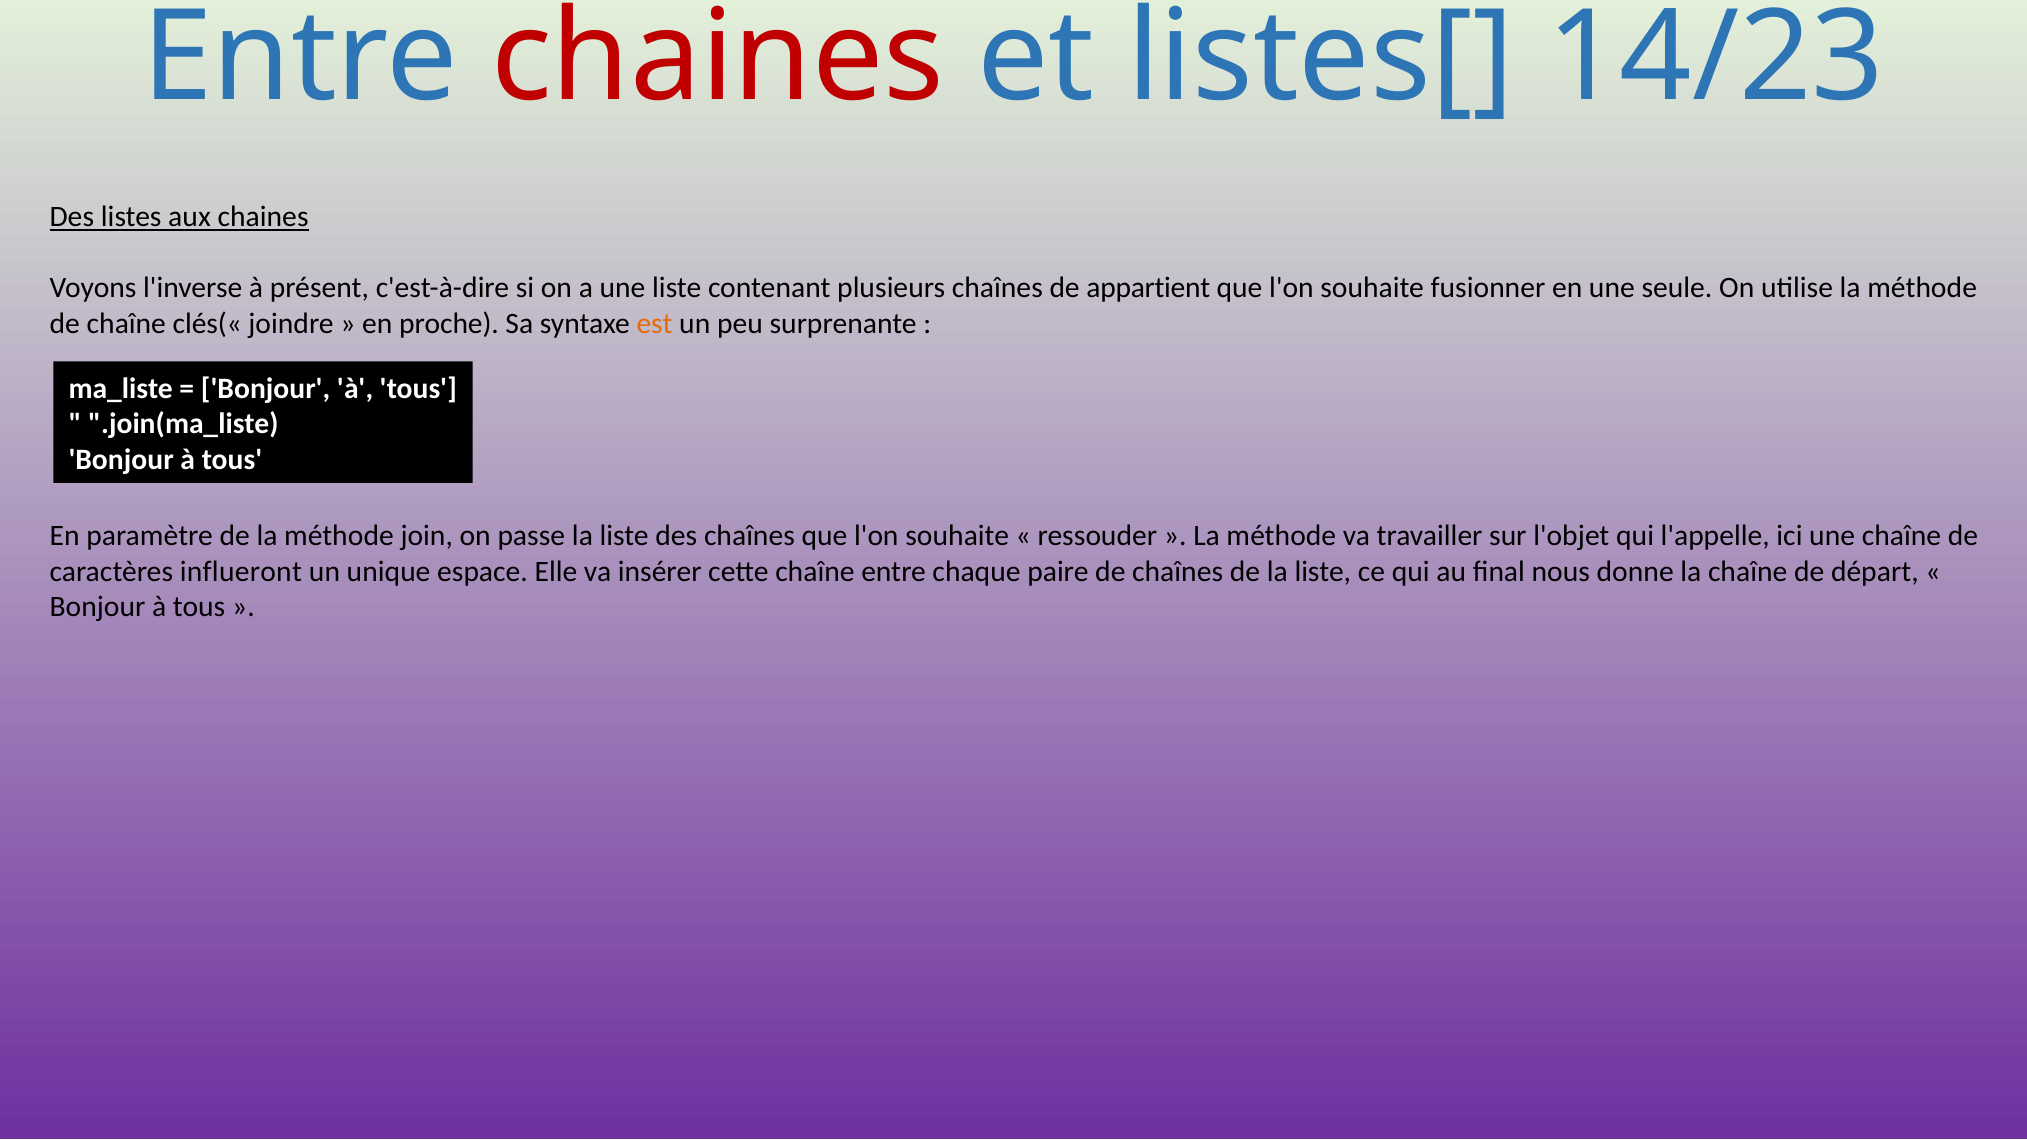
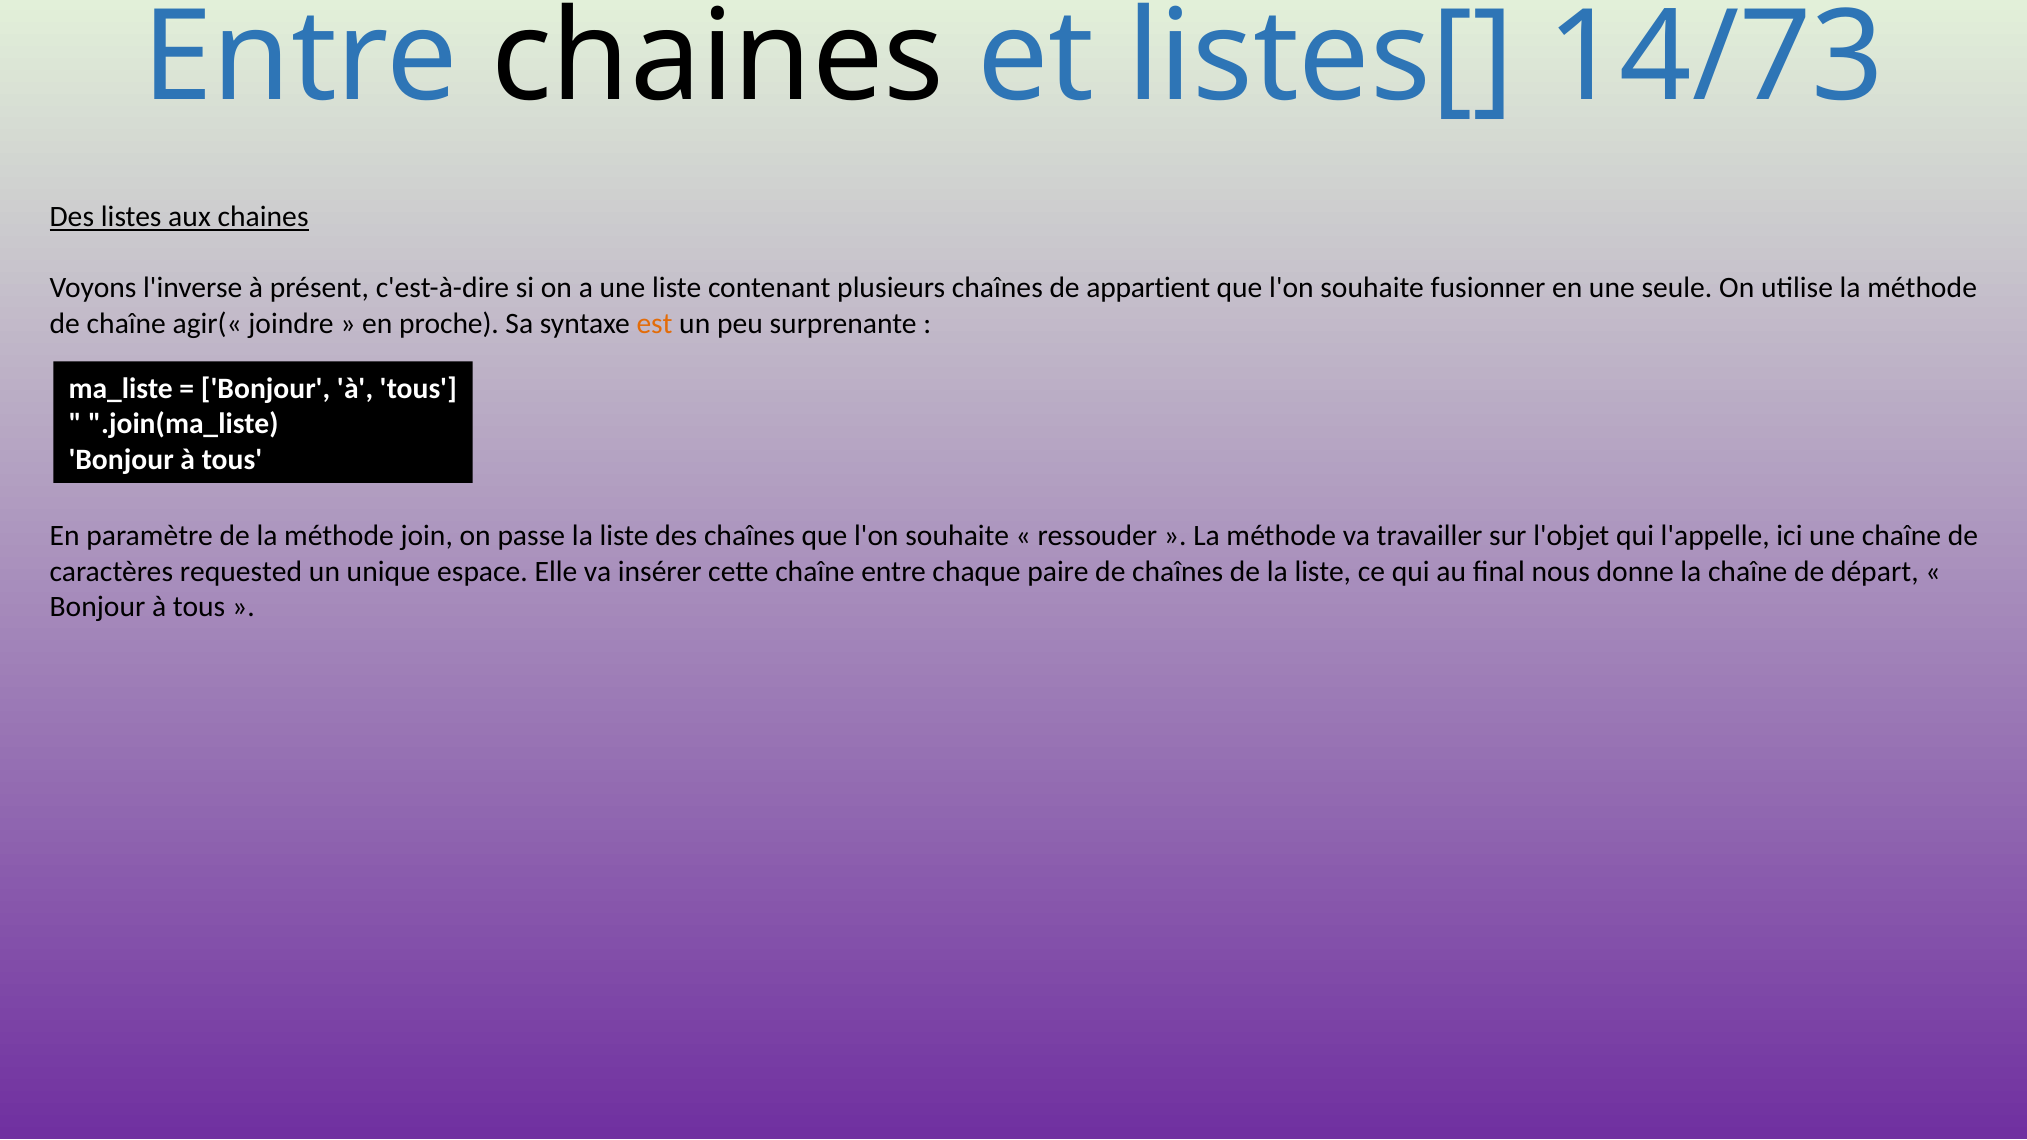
chaines colour: red -> black (718, 58)
14/23: 14/23 -> 14/73 (1716, 58)
clés(«: clés(« -> agir(« (207, 324)
influeront: influeront -> requested (241, 571)
